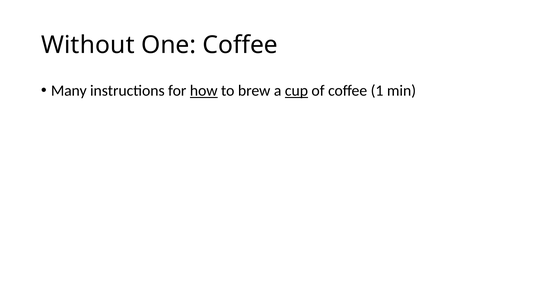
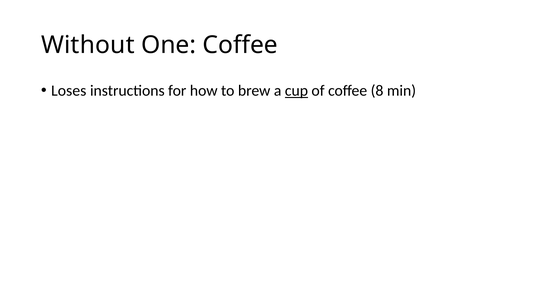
Many: Many -> Loses (69, 91)
how underline: present -> none (204, 91)
1: 1 -> 8 (377, 91)
